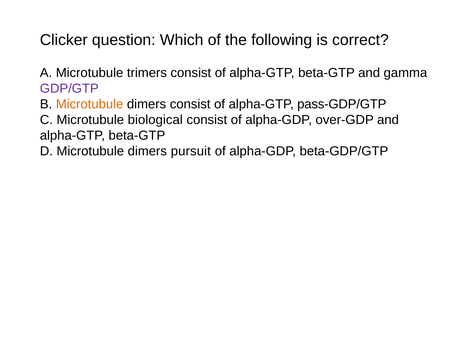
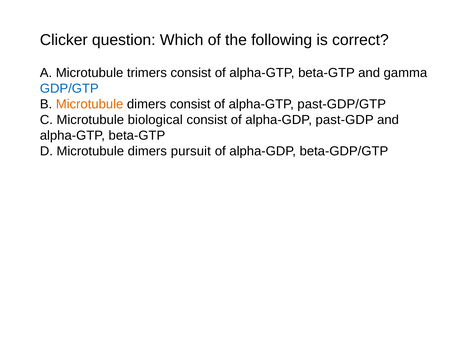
GDP/GTP colour: purple -> blue (69, 88)
pass-GDP/GTP: pass-GDP/GTP -> past-GDP/GTP (342, 104)
over-GDP: over-GDP -> past-GDP (345, 120)
